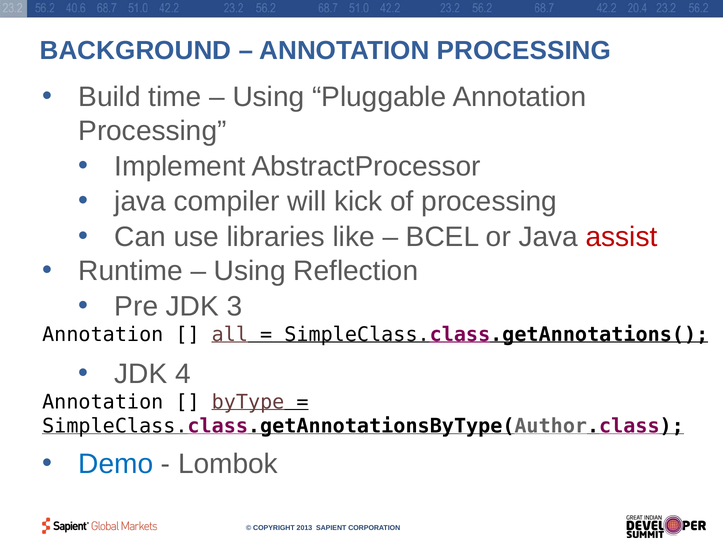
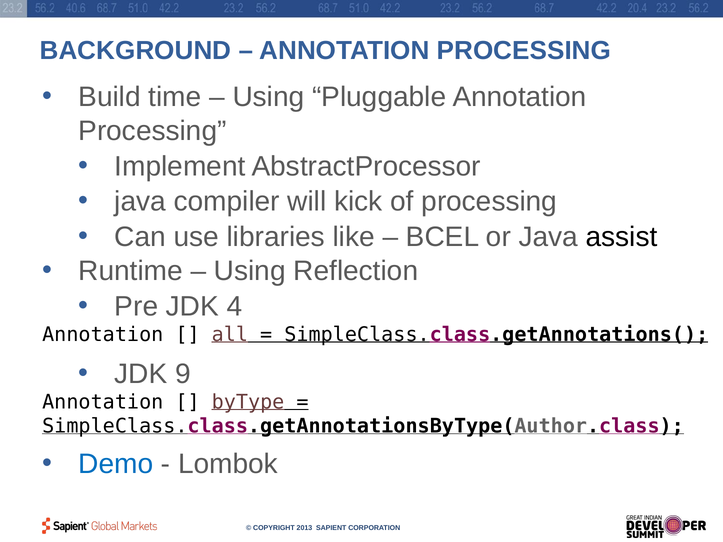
assist colour: red -> black (622, 237)
3: 3 -> 4 (234, 306)
4: 4 -> 9 (183, 374)
